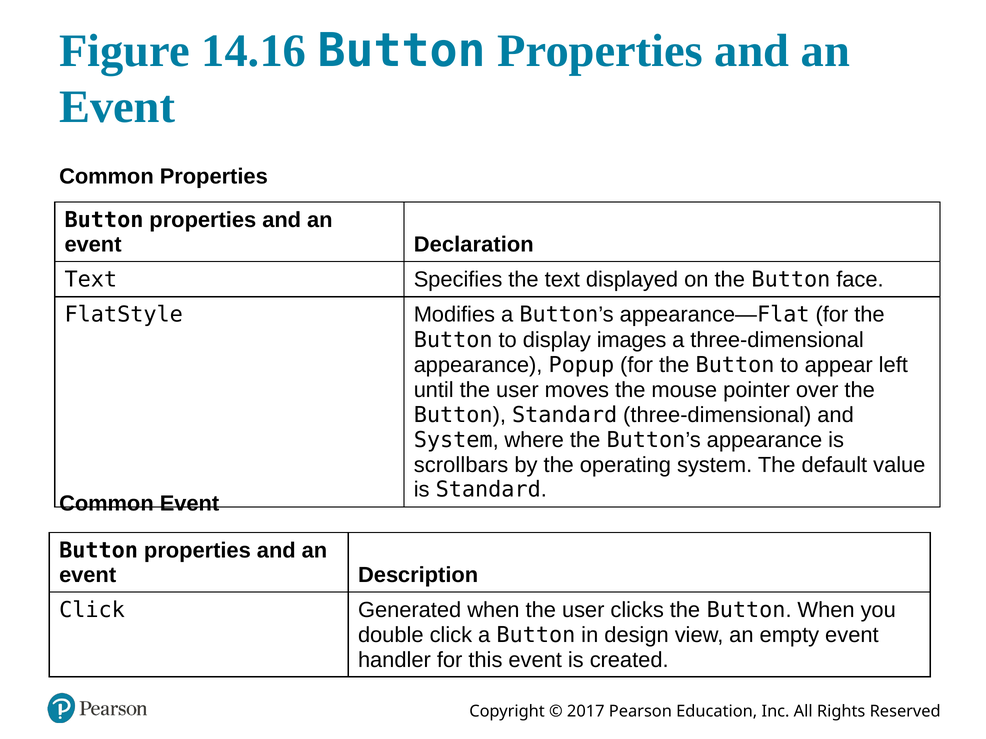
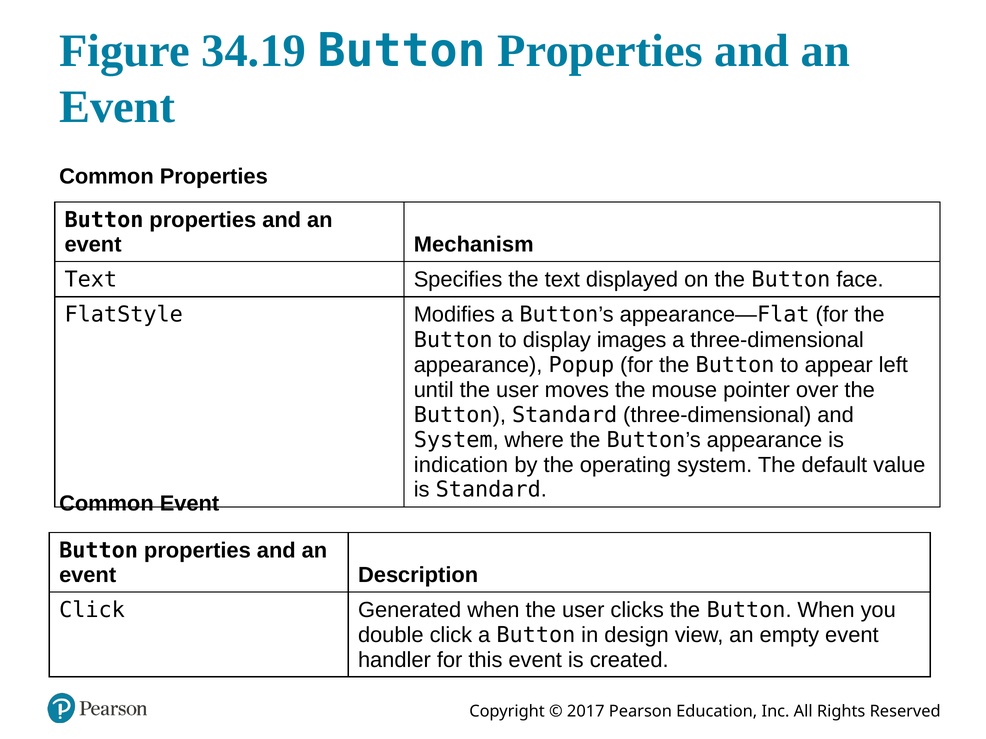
14.16: 14.16 -> 34.19 (254, 51)
Declaration: Declaration -> Mechanism (474, 245)
scrollbars: scrollbars -> indication (461, 465)
